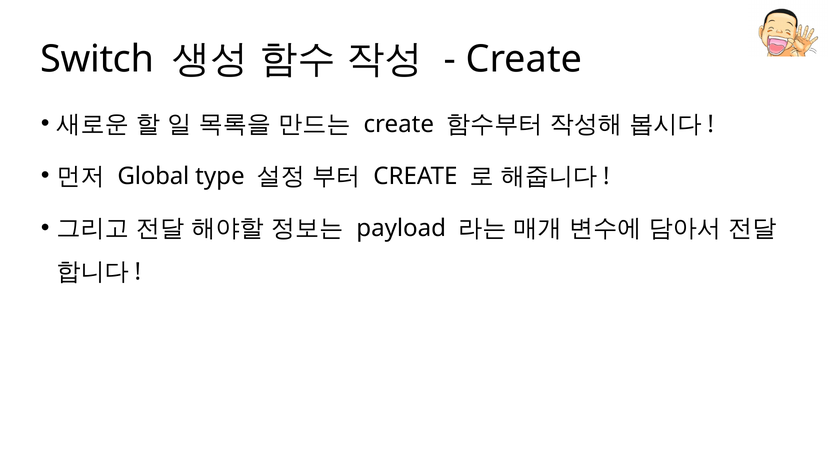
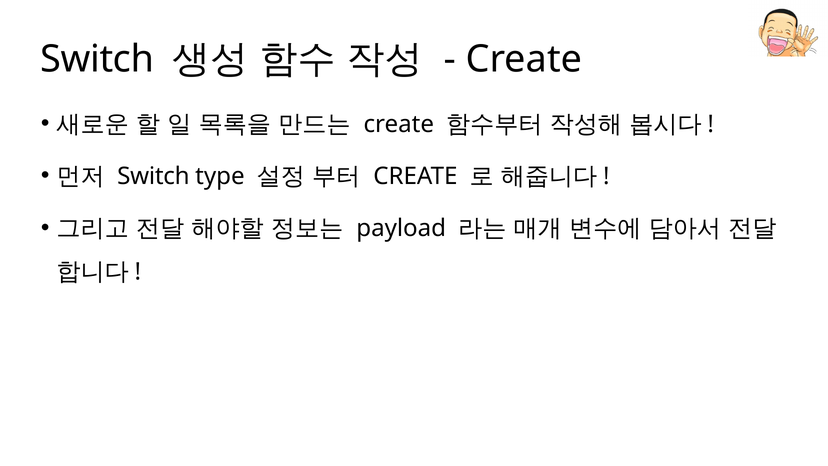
Global: Global -> Switch (153, 176)
